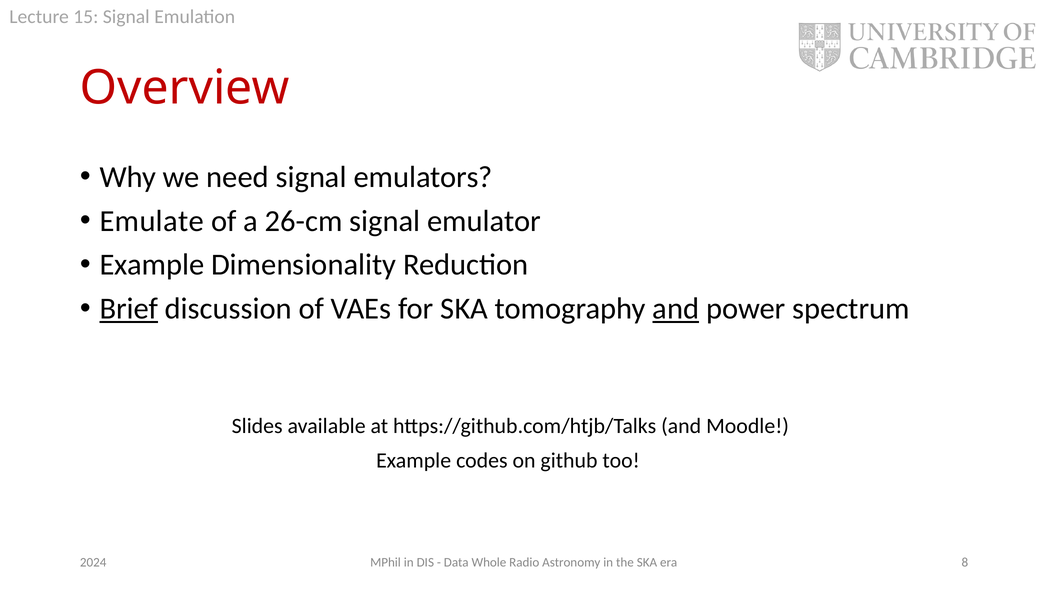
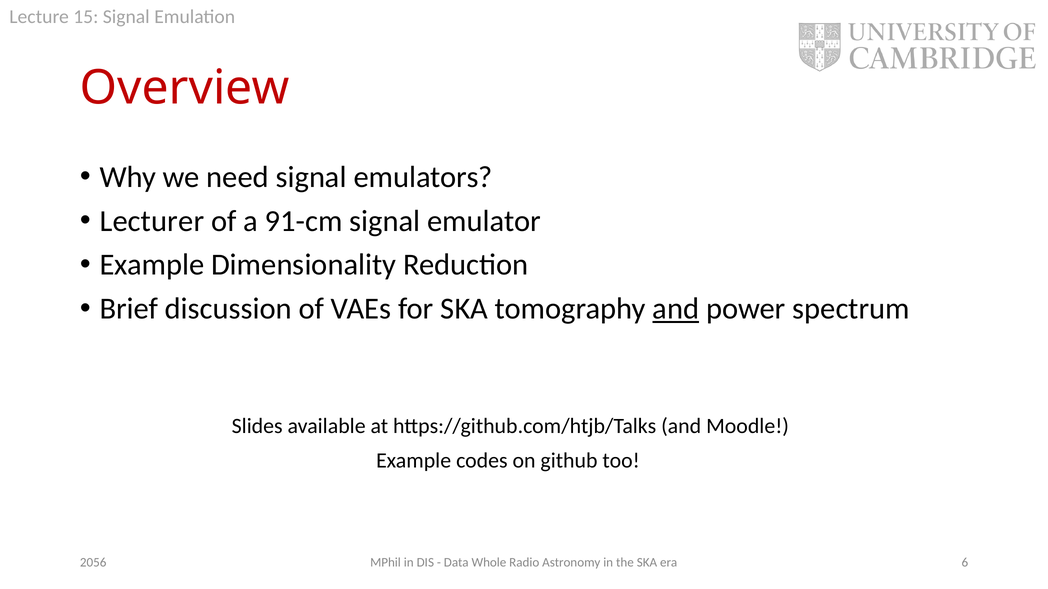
Emulate: Emulate -> Lecturer (152, 221)
26-cm: 26-cm -> 91-cm (304, 221)
Brief underline: present -> none (129, 309)
8: 8 -> 6 (965, 563)
2024: 2024 -> 2056 (93, 563)
